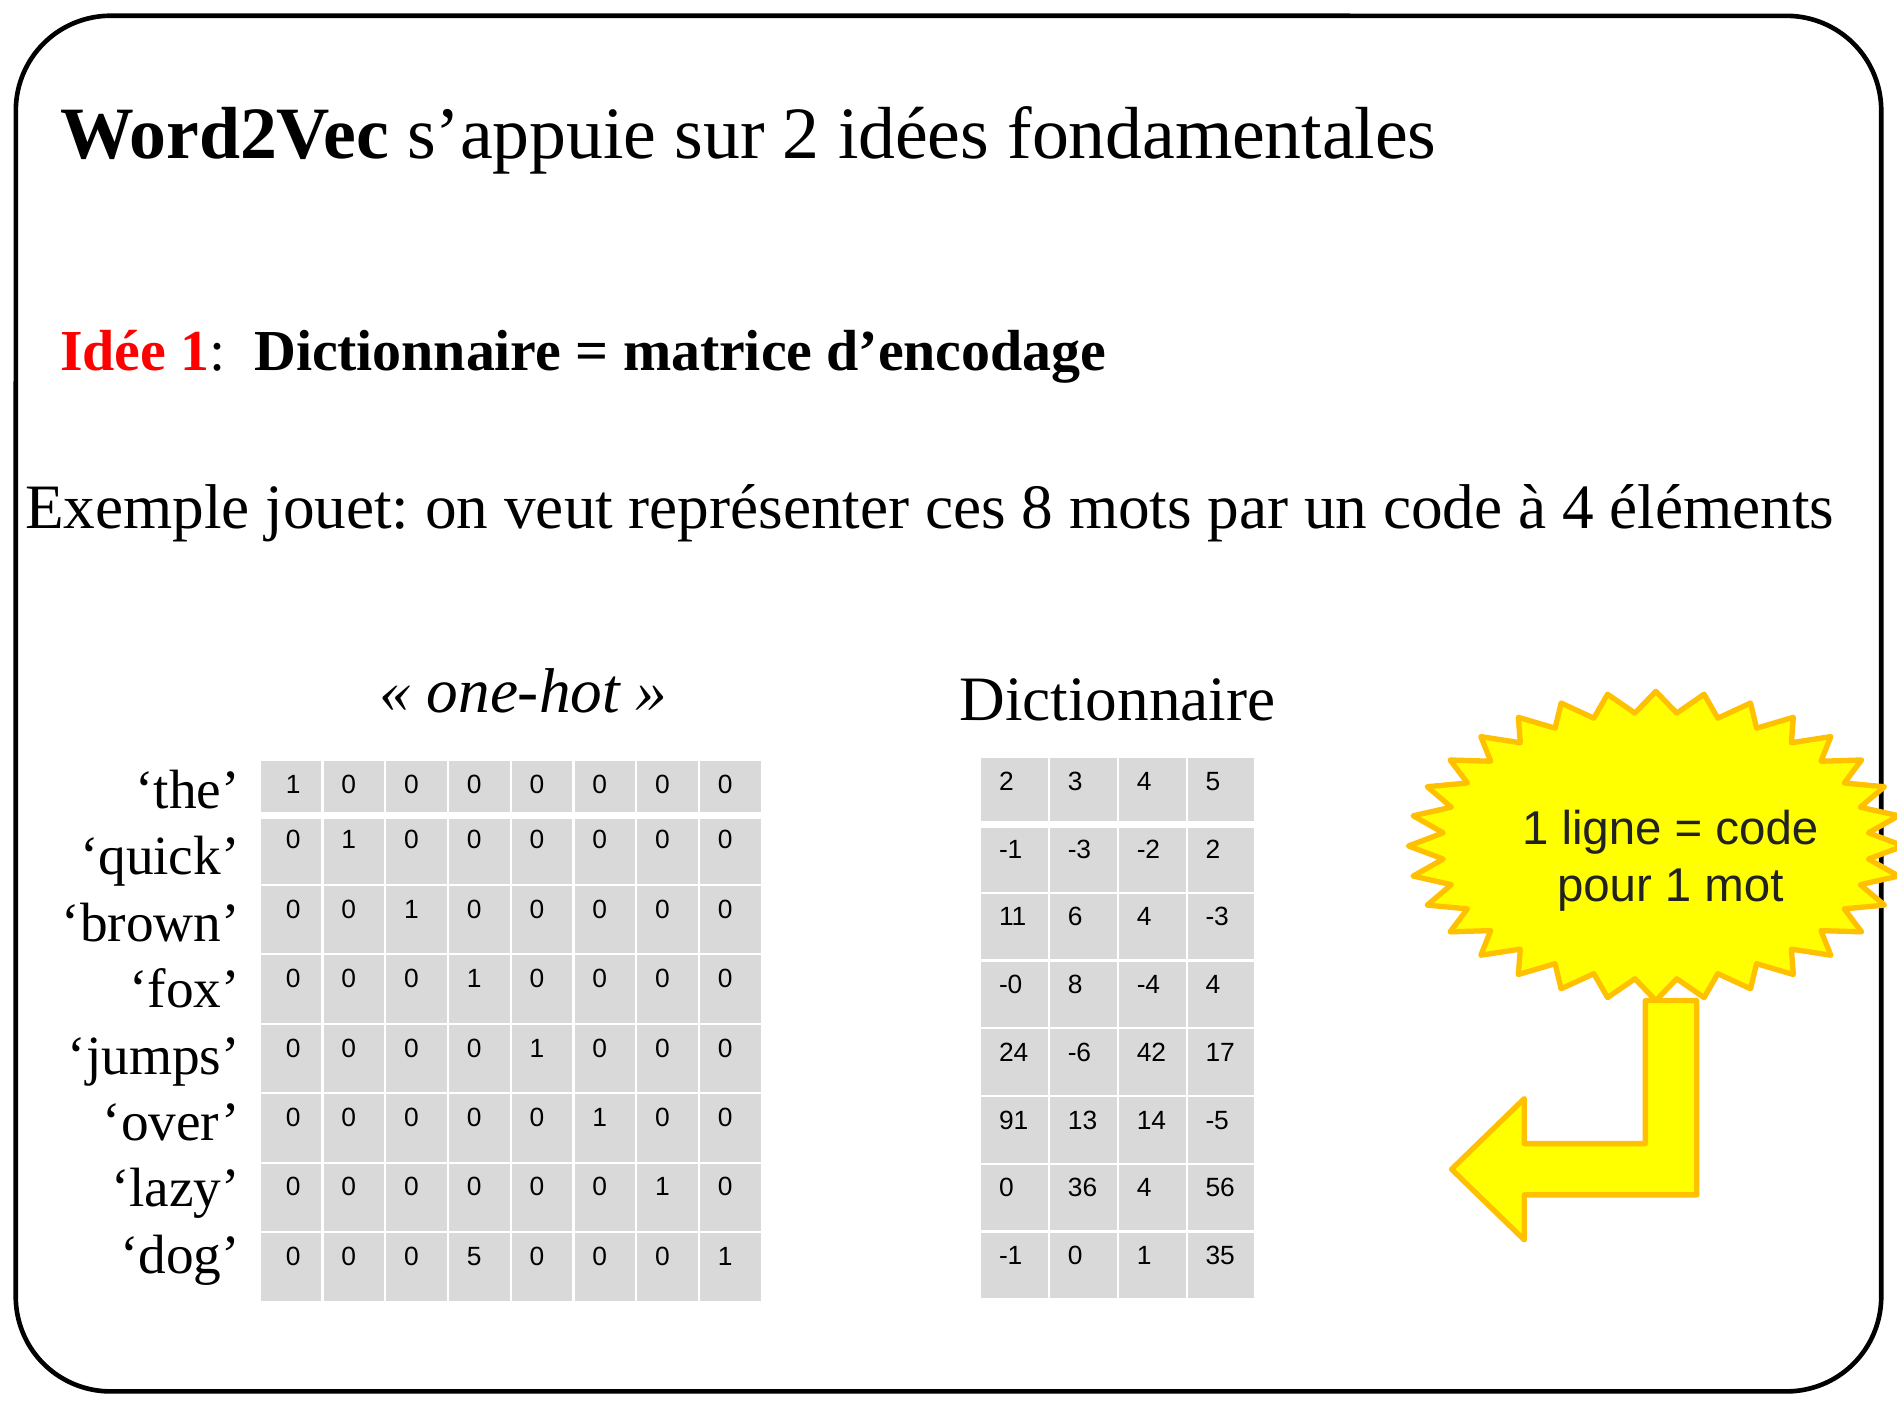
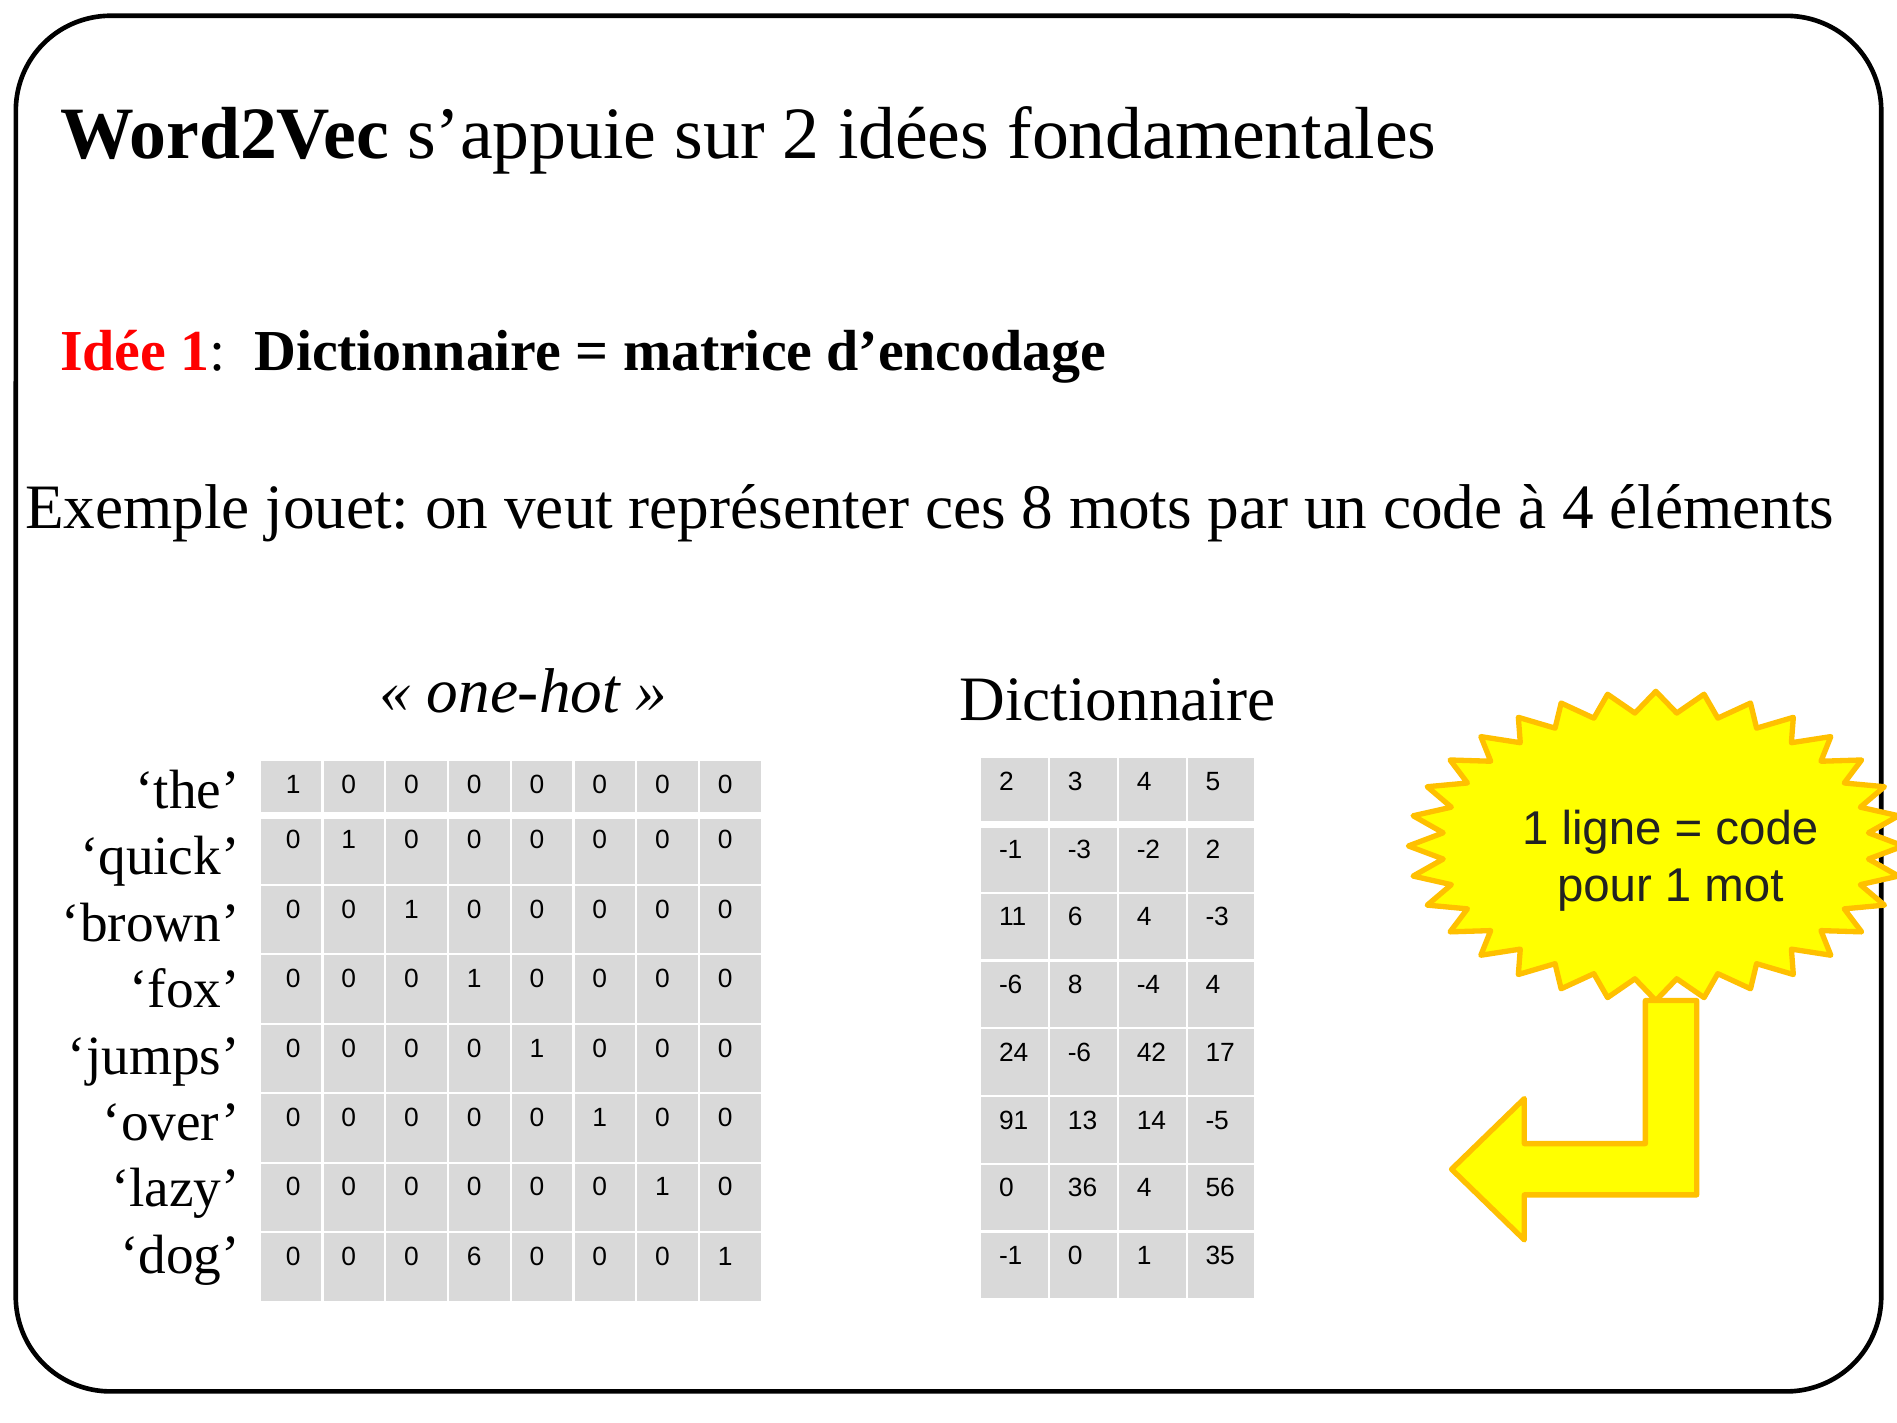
-0: -0 -> -6 (1011, 985)
0 5: 5 -> 6 (474, 1257)
